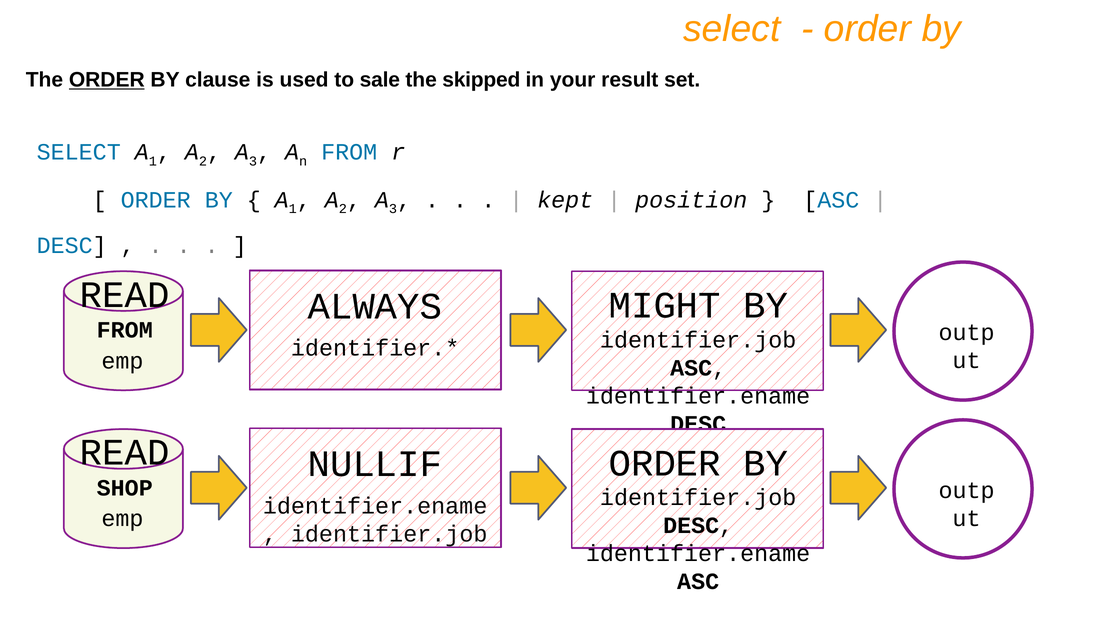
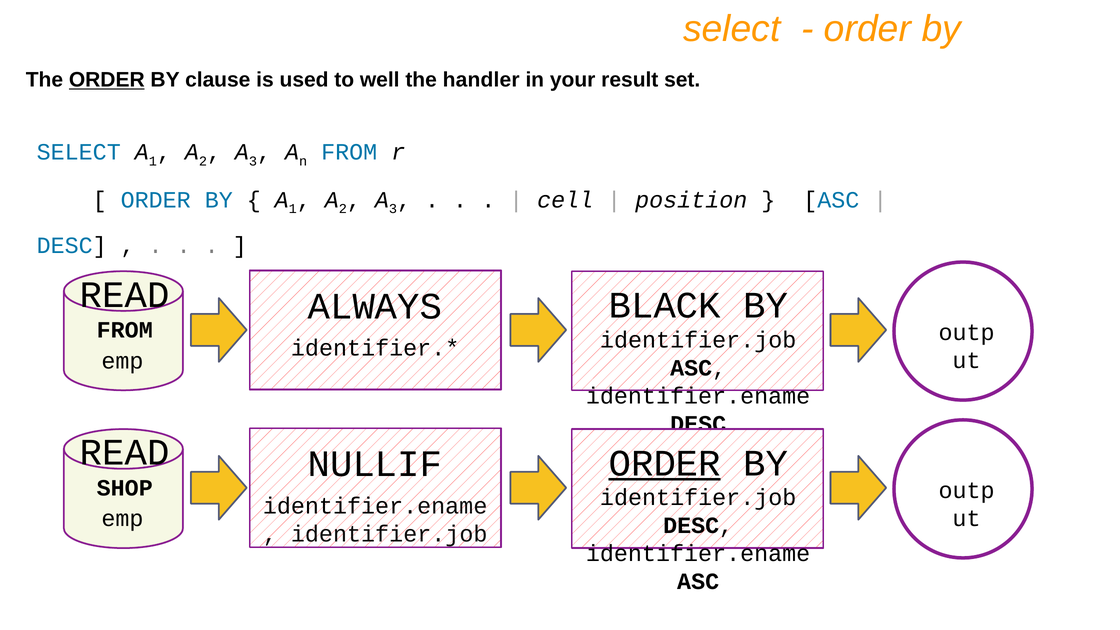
sale: sale -> well (380, 80)
skipped: skipped -> handler (481, 80)
kept: kept -> cell (565, 200)
MIGHT: MIGHT -> BLACK (665, 305)
ORDER underline: none -> present (665, 463)
